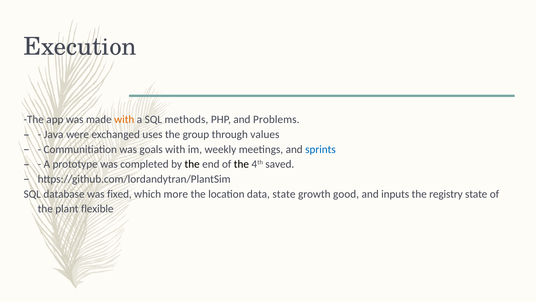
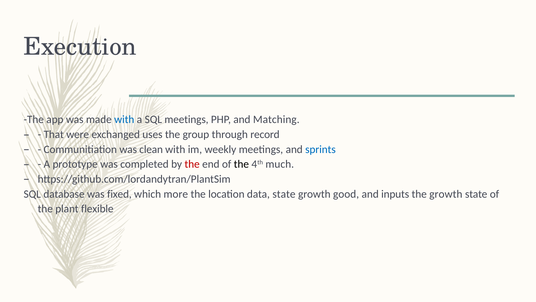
with colour: orange -> blue (124, 119)
SQL methods: methods -> meetings (186, 119)
Problems: Problems -> Matching (276, 119)
Java: Java -> That (54, 134)
values: values -> record (265, 134)
goals: goals -> clean (151, 149)
the colour: black -> red (192, 164)
saved: saved -> much (280, 164)
the registry: registry -> growth (446, 194)
